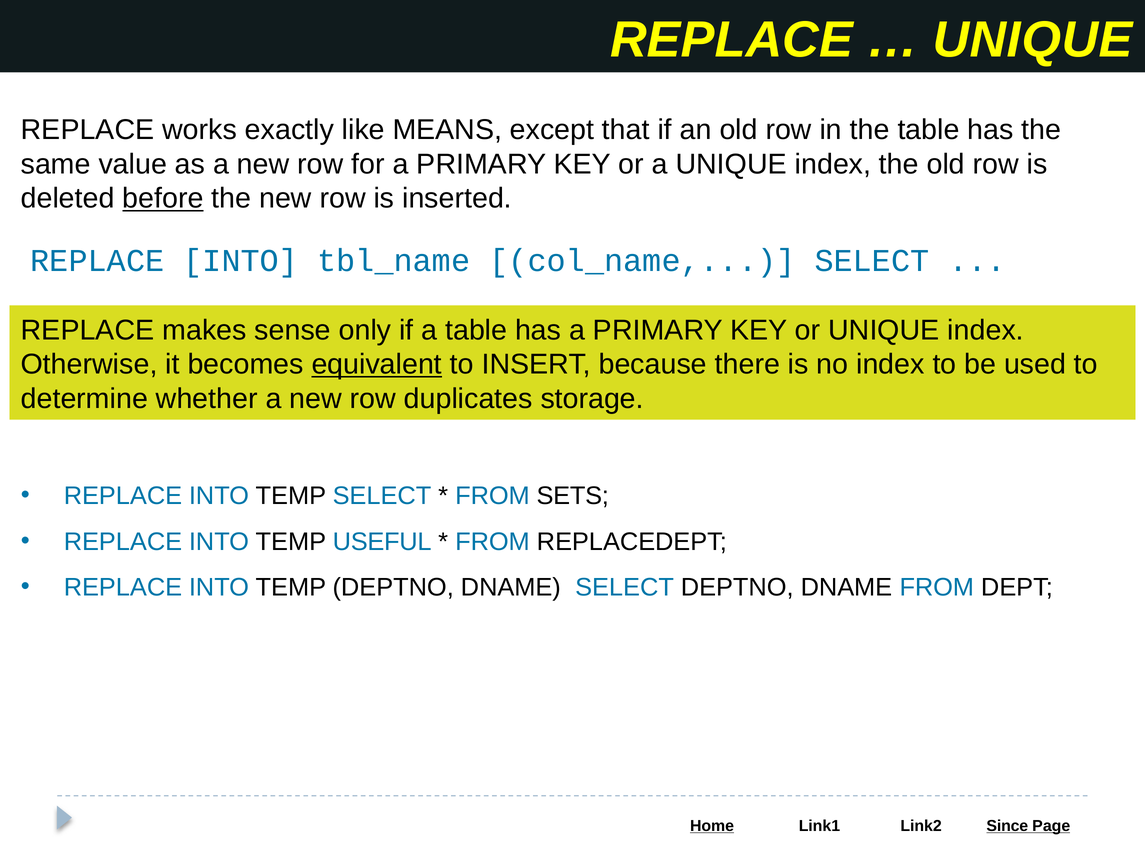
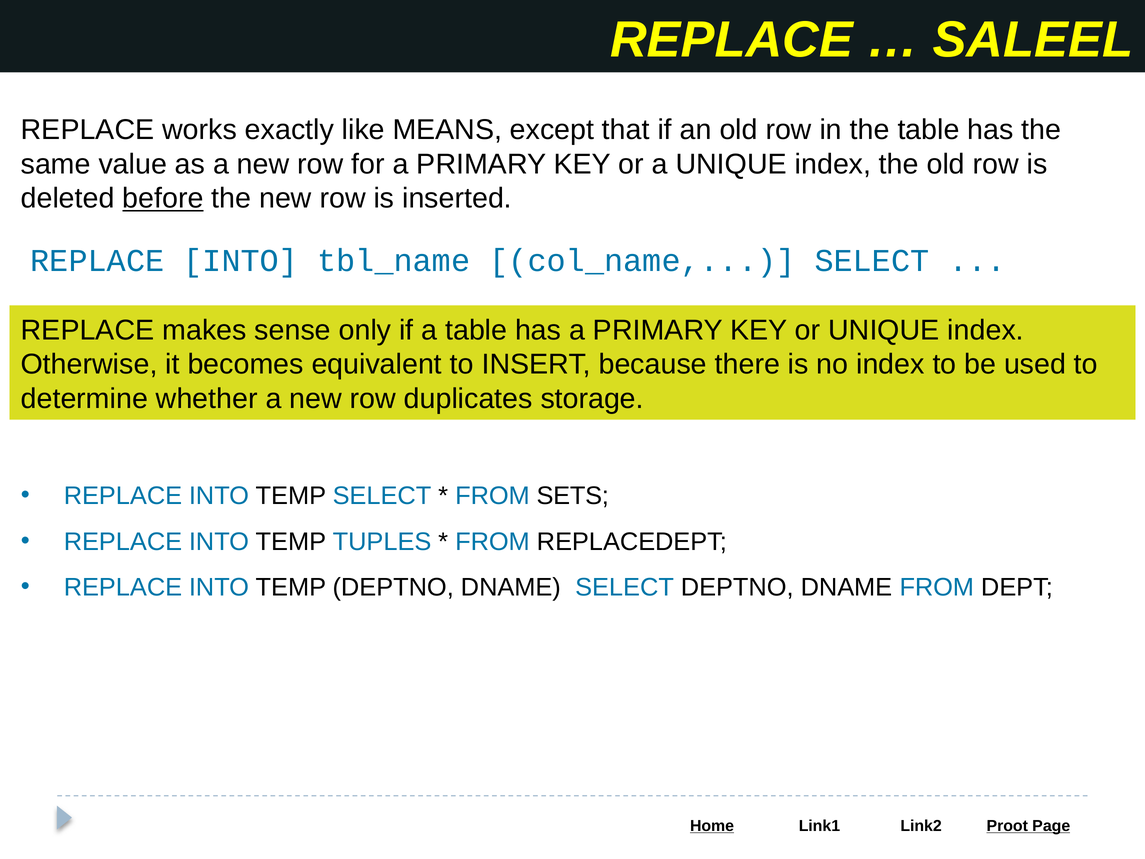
UNIQUE: UNIQUE -> SALEEL (1033, 40)
equivalent underline: present -> none (377, 364)
USEFUL: USEFUL -> TUPLES (382, 542)
Since: Since -> Proot (1007, 826)
